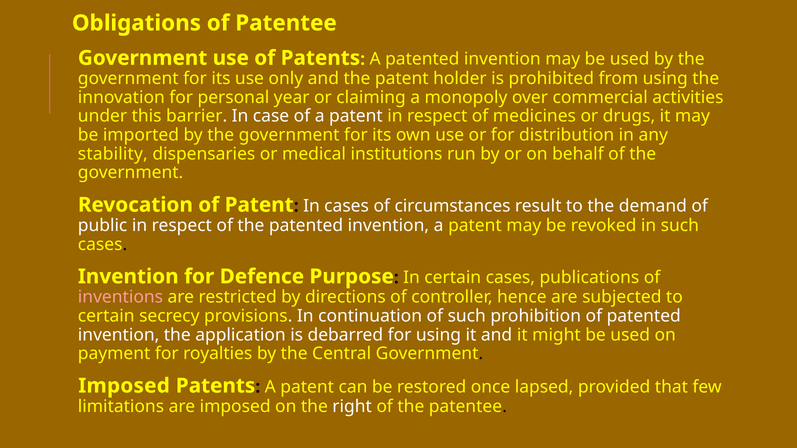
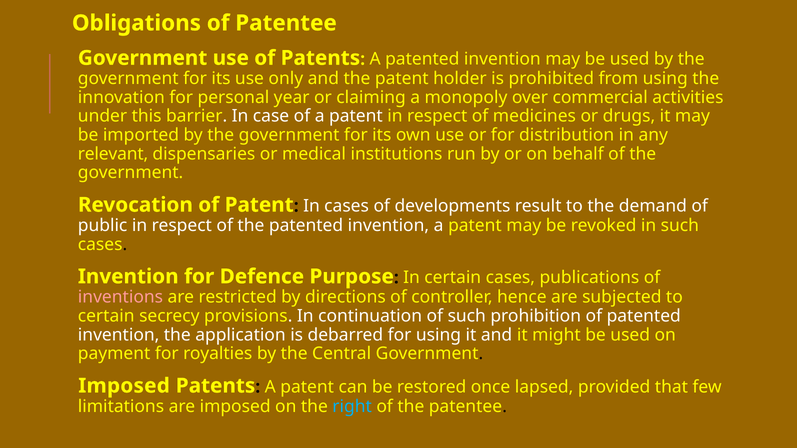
stability: stability -> relevant (113, 154)
circumstances: circumstances -> developments (452, 206)
right colour: white -> light blue (352, 407)
